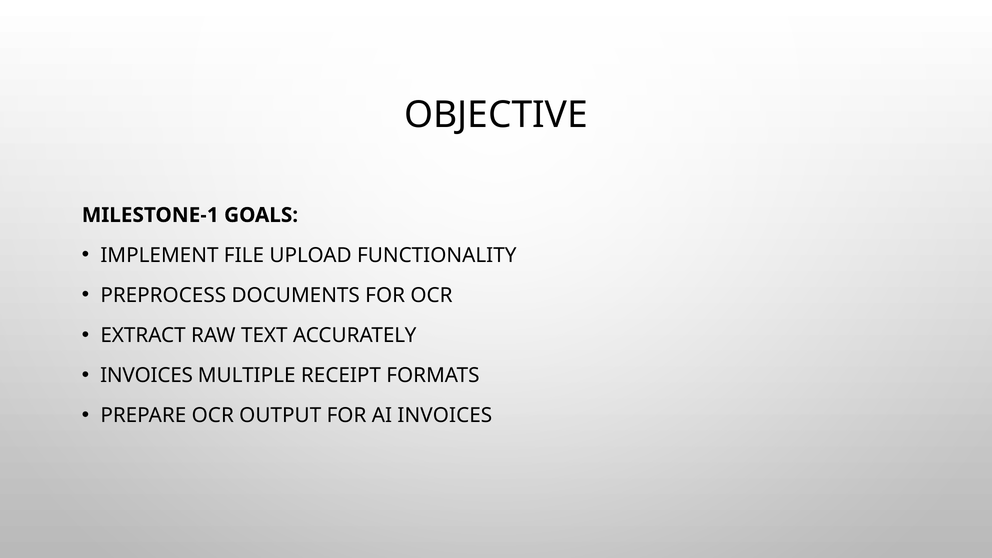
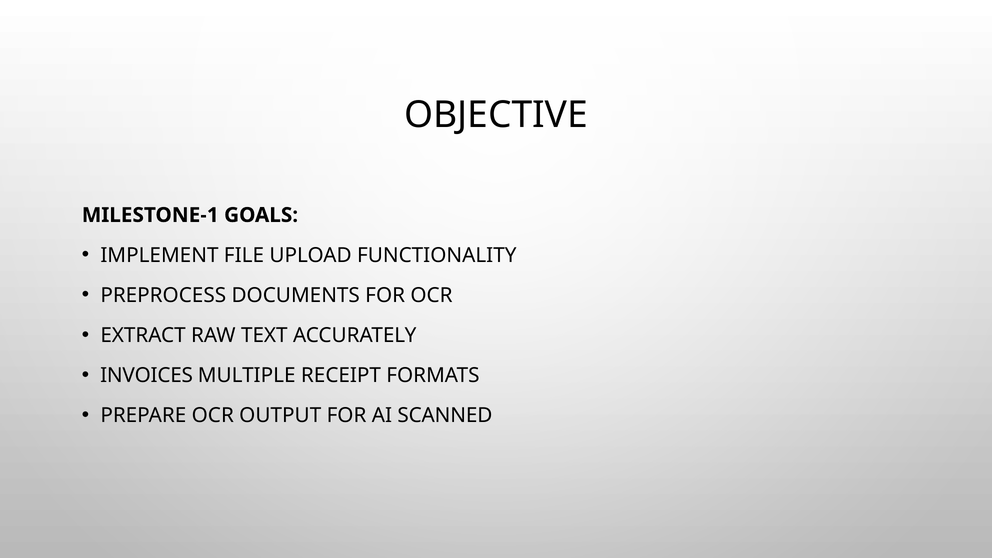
AI INVOICES: INVOICES -> SCANNED (445, 416)
